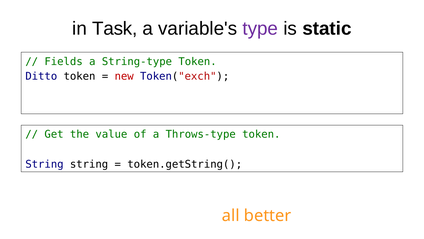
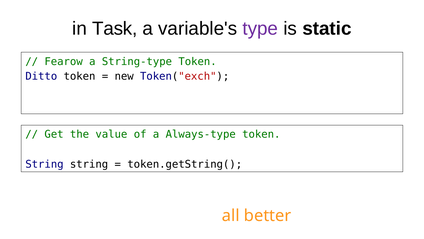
Fields: Fields -> Fearow (64, 61)
new colour: red -> black (124, 76)
Throws-type: Throws-type -> Always-type (201, 134)
